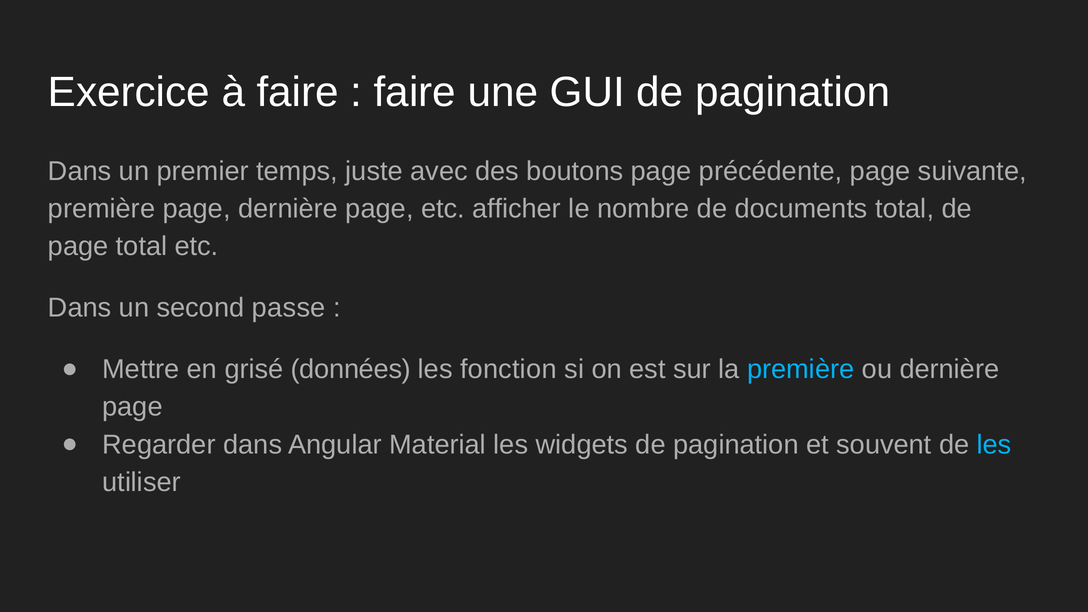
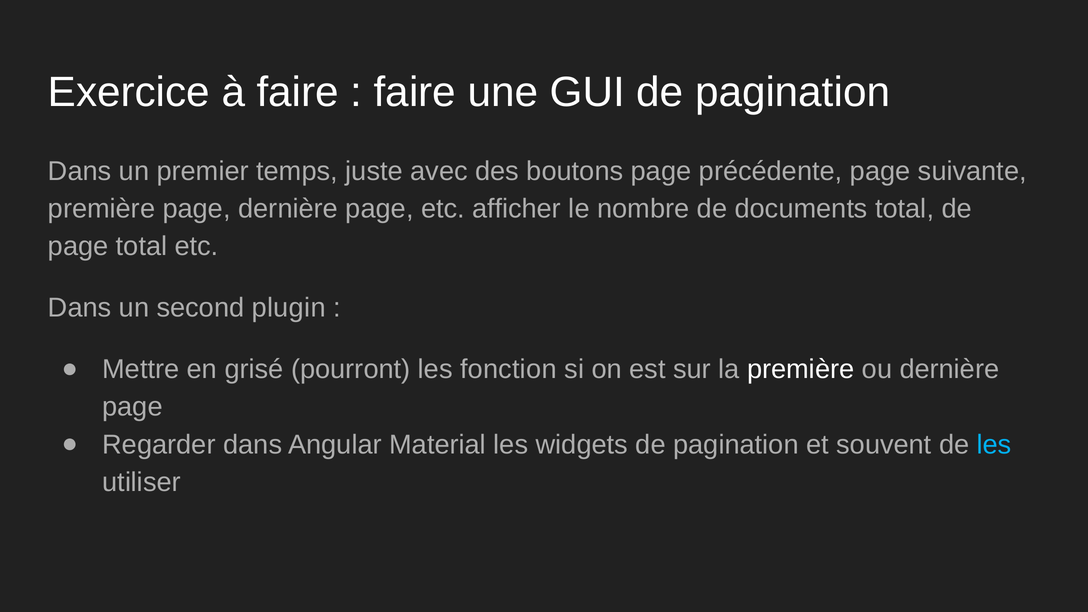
passe: passe -> plugin (289, 308)
données: données -> pourront (351, 370)
première colour: light blue -> white (801, 370)
